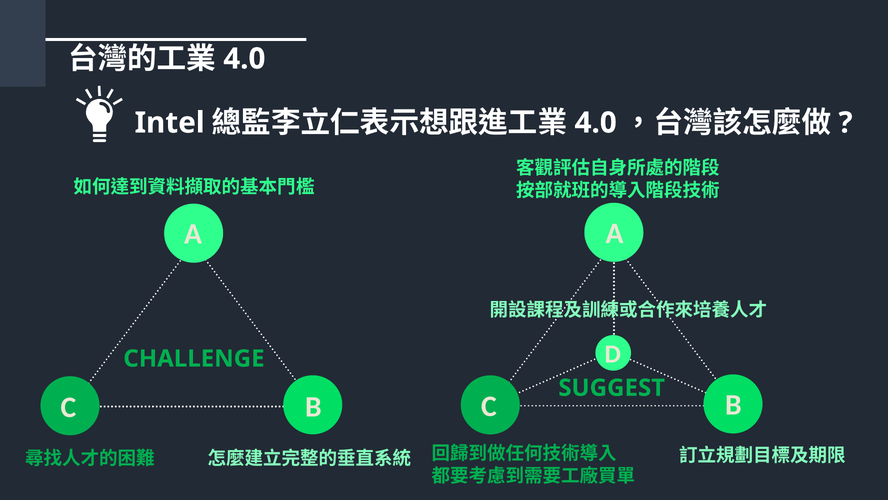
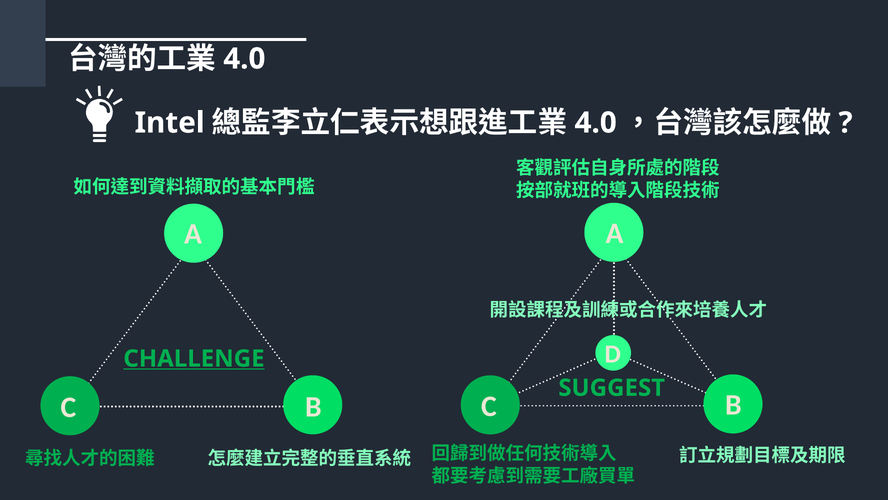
CHALLENGE underline: none -> present (194, 358)
